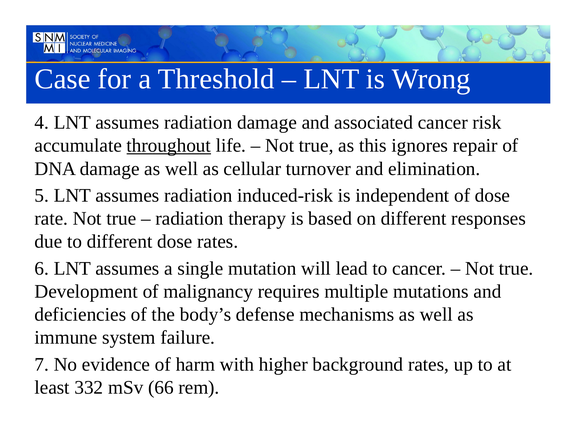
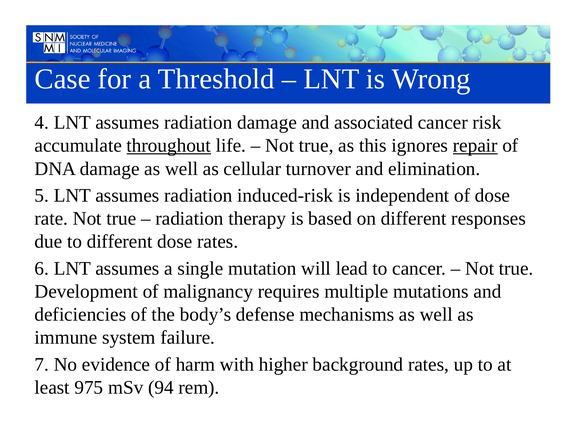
repair underline: none -> present (475, 146)
332: 332 -> 975 (89, 388)
66: 66 -> 94 (161, 388)
